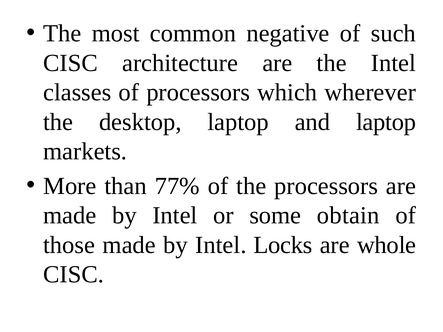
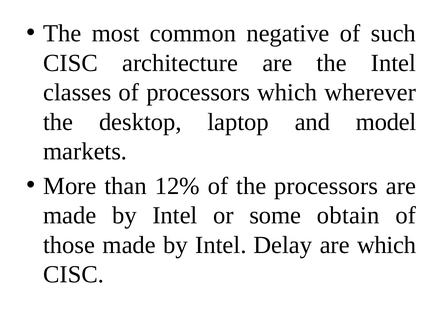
and laptop: laptop -> model (386, 122)
77%: 77% -> 12% (177, 186)
Locks: Locks -> Delay (283, 245)
are whole: whole -> which (387, 245)
